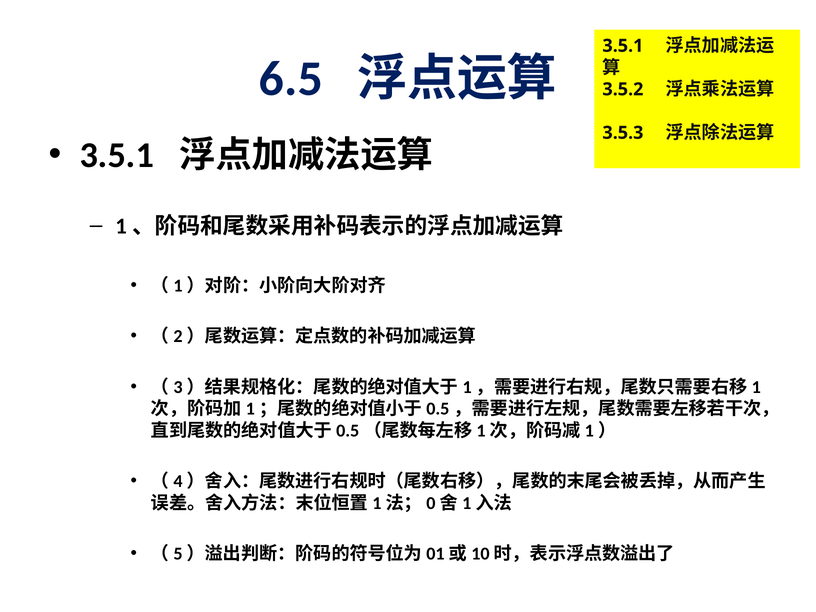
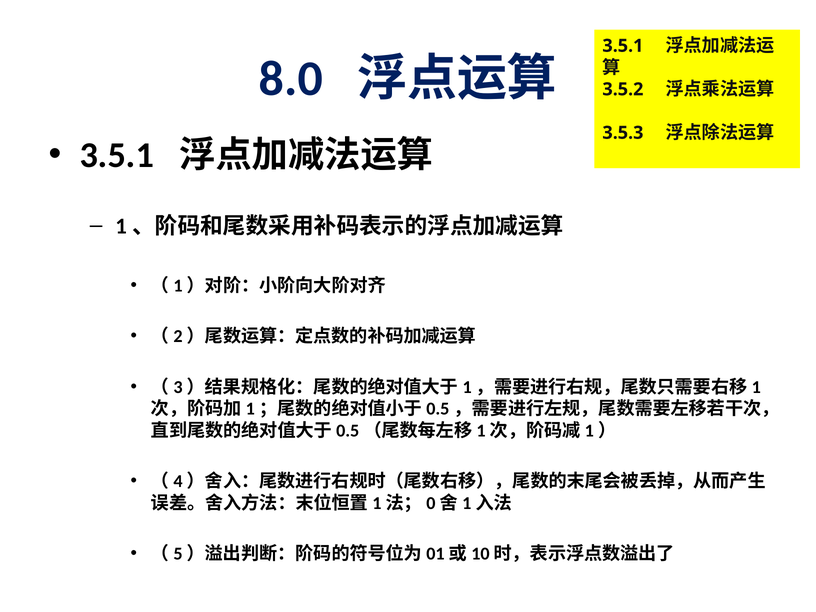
6.5: 6.5 -> 8.0 (291, 79)
